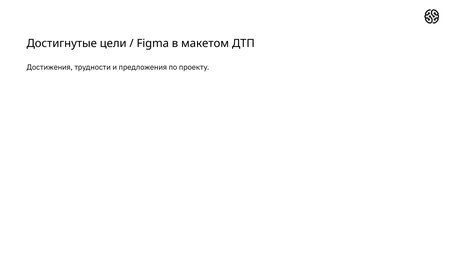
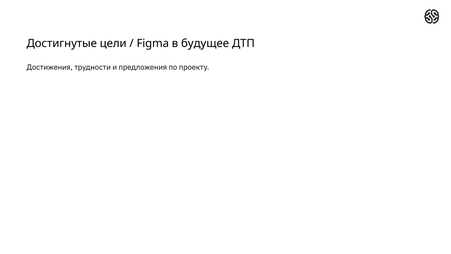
макетом: макетом -> будущее (205, 43)
